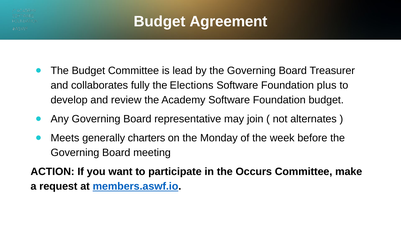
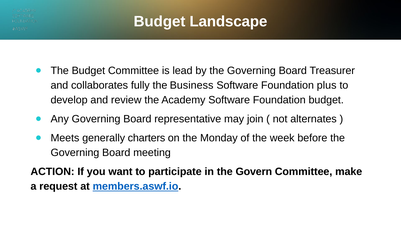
Agreement: Agreement -> Landscape (228, 22)
Elections: Elections -> Business (192, 85)
Occurs: Occurs -> Govern (254, 171)
